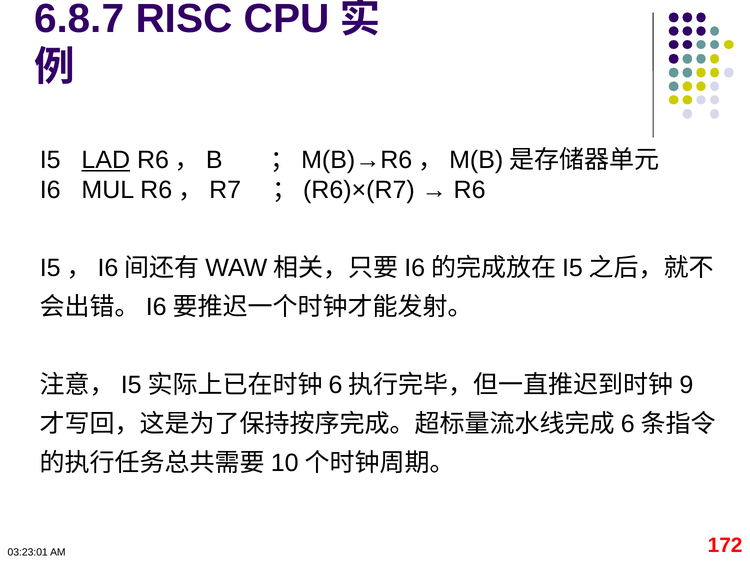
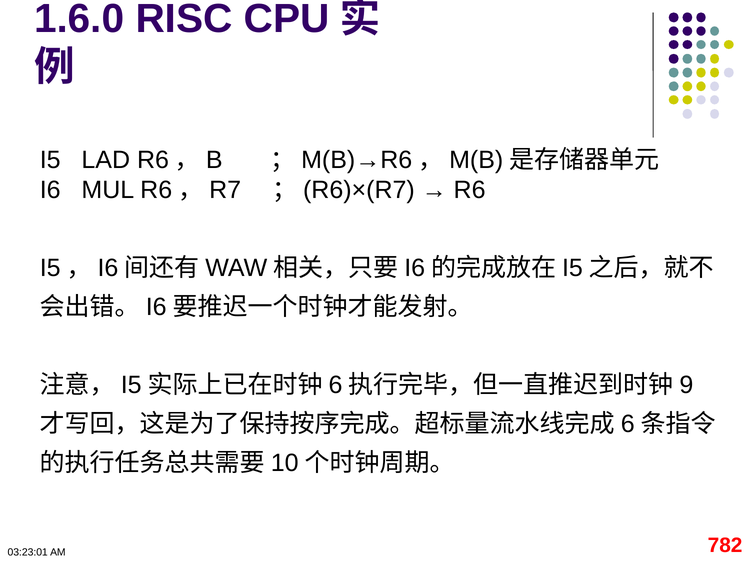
6.8.7: 6.8.7 -> 1.6.0 (79, 19)
LAD underline: present -> none (106, 160)
172: 172 -> 782 (725, 545)
